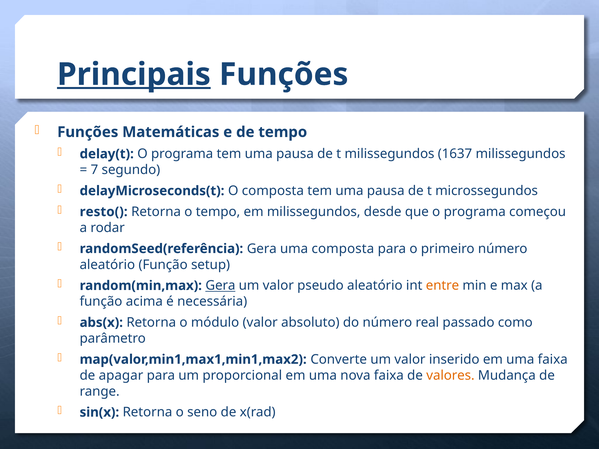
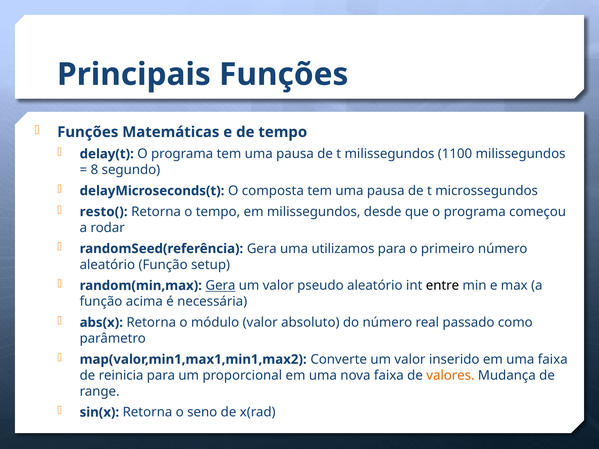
Principais underline: present -> none (134, 74)
1637: 1637 -> 1100 (455, 154)
7: 7 -> 8 (94, 170)
uma composta: composta -> utilizamos (343, 249)
entre colour: orange -> black (442, 286)
apagar: apagar -> reinicia (121, 376)
